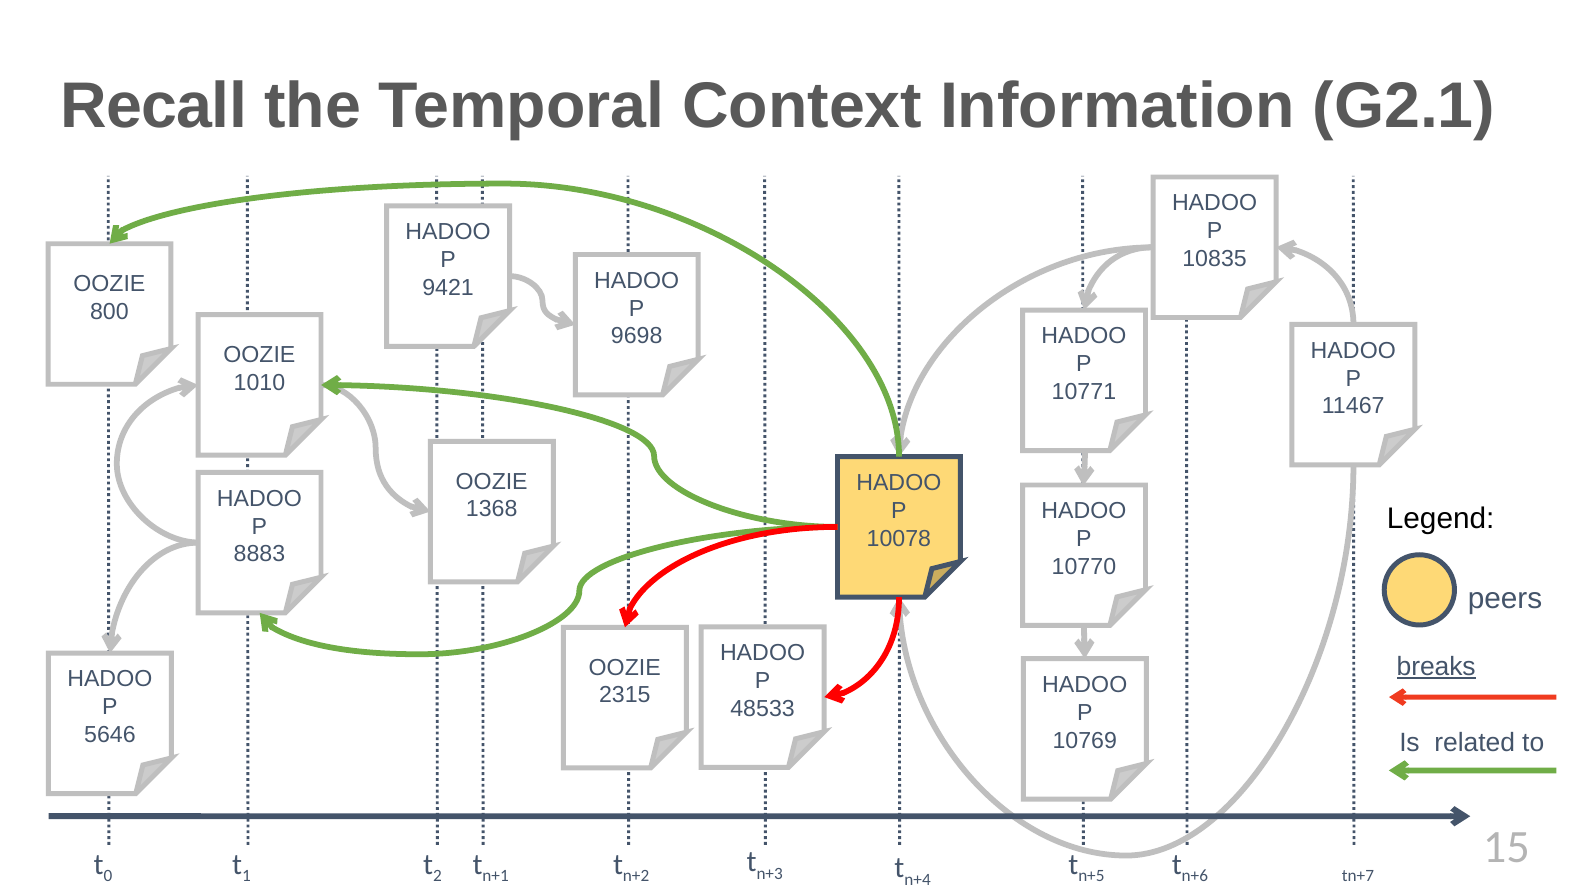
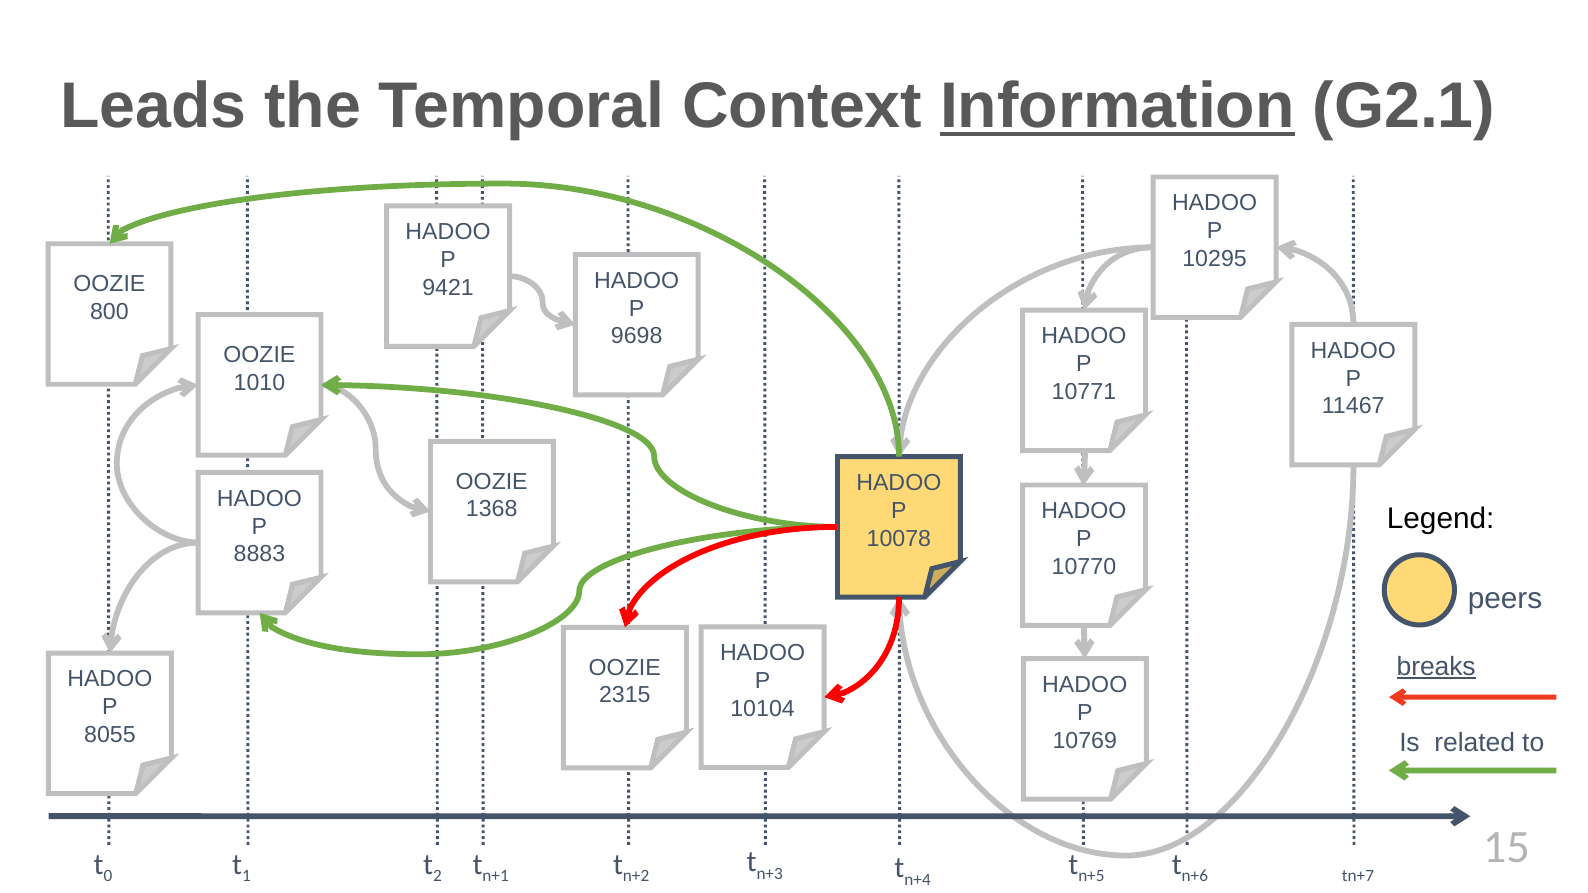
Recall: Recall -> Leads (153, 106)
Information underline: none -> present (1117, 106)
10835: 10835 -> 10295 (1215, 259)
48533: 48533 -> 10104 (763, 709)
5646: 5646 -> 8055 (110, 735)
